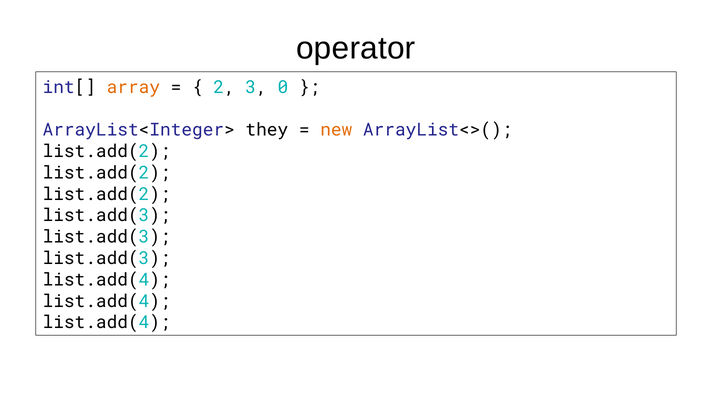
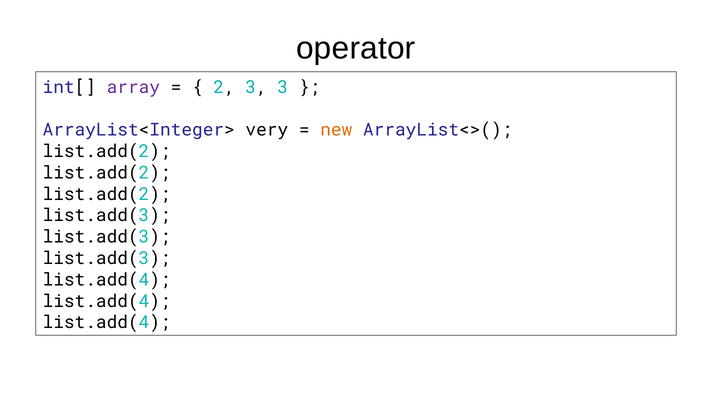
array colour: orange -> purple (133, 87)
3 0: 0 -> 3 (283, 87)
they: they -> very (267, 130)
